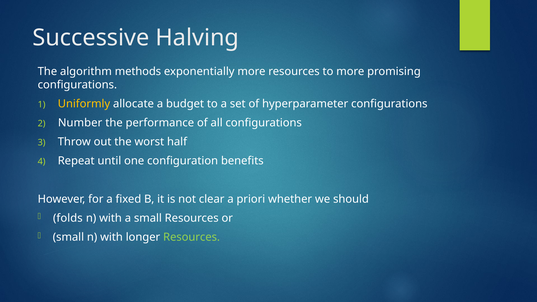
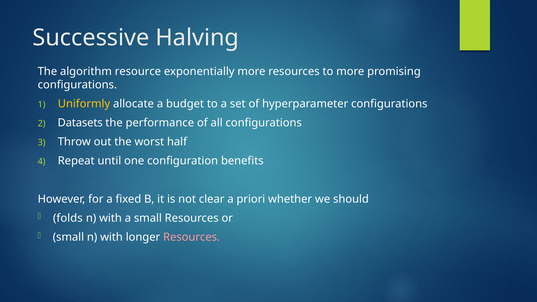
methods: methods -> resource (138, 71)
Number: Number -> Datasets (80, 123)
Resources colour: light green -> pink (192, 237)
